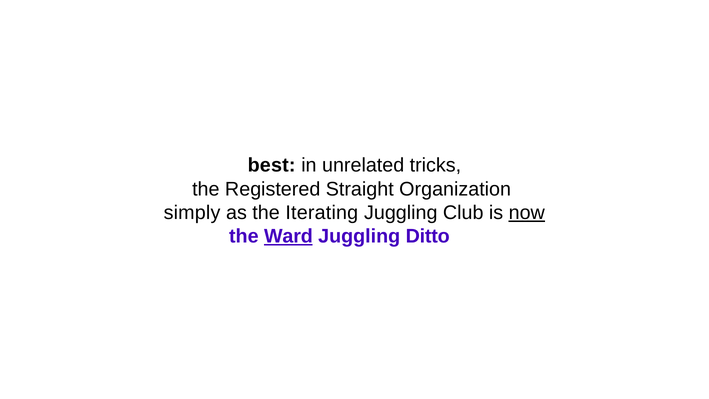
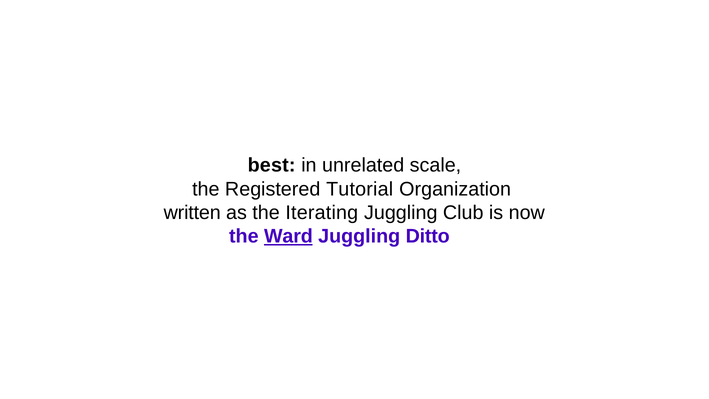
tricks: tricks -> scale (435, 165)
Straight: Straight -> Tutorial (360, 189)
simply: simply -> written (192, 213)
now underline: present -> none (527, 213)
